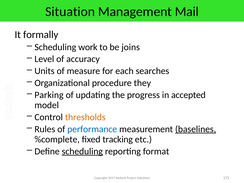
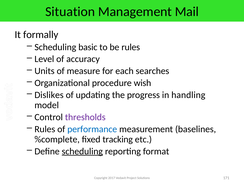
work: work -> basic (88, 47)
be joins: joins -> rules (131, 47)
they: they -> wish (142, 83)
Parking: Parking -> Dislikes (49, 95)
accepted: accepted -> handling (188, 95)
thresholds colour: orange -> purple (85, 117)
baselines underline: present -> none (196, 129)
